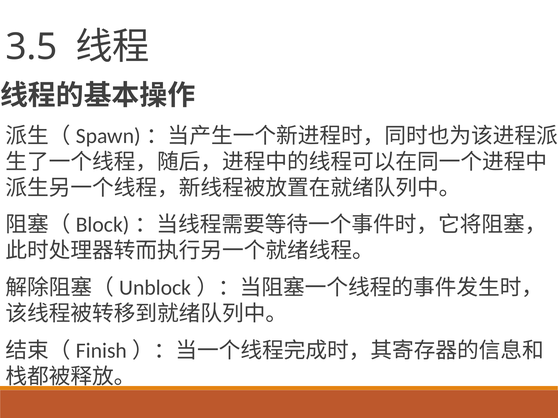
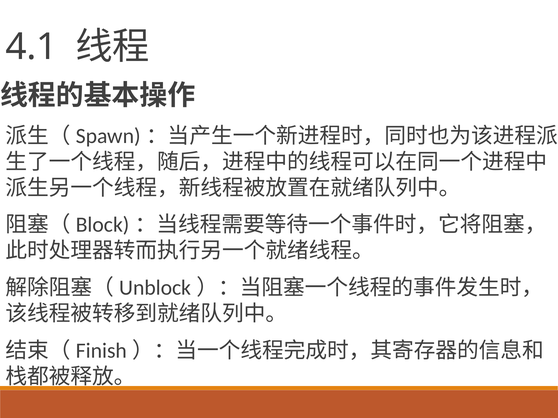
3.5: 3.5 -> 4.1 (32, 47)
